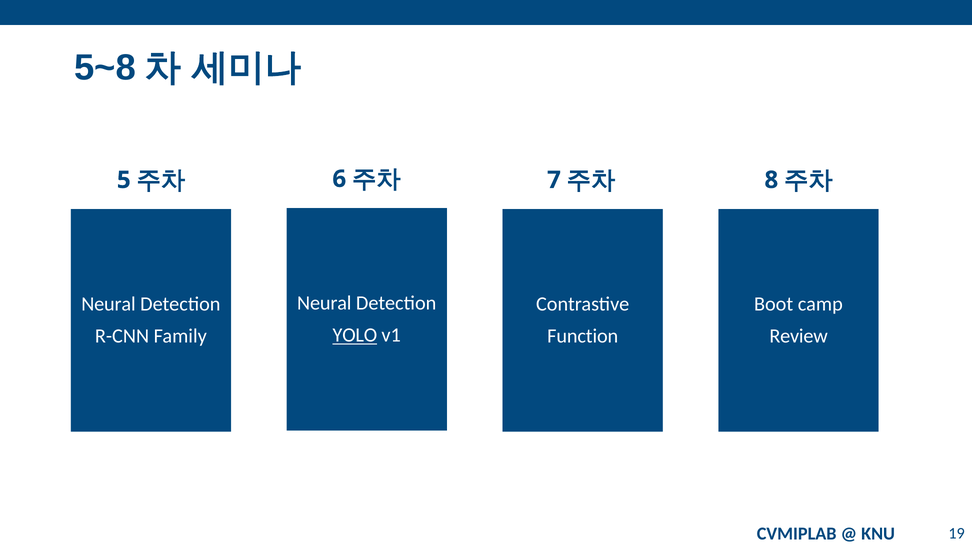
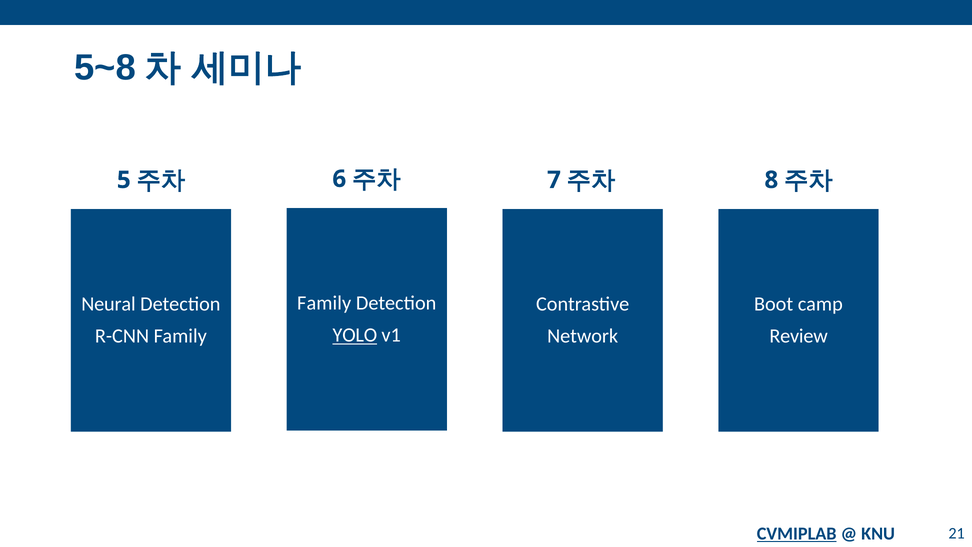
Neural: Neural -> Family (324, 303)
Function: Function -> Network (583, 336)
CVMIPLAB underline: none -> present (797, 533)
19: 19 -> 21 (957, 533)
